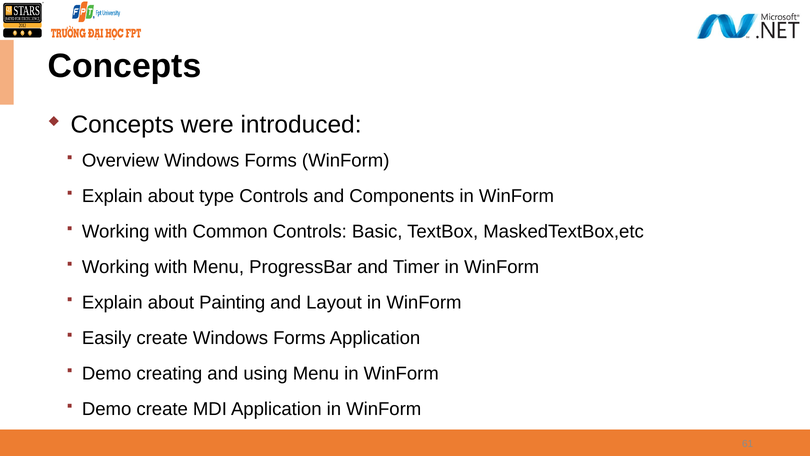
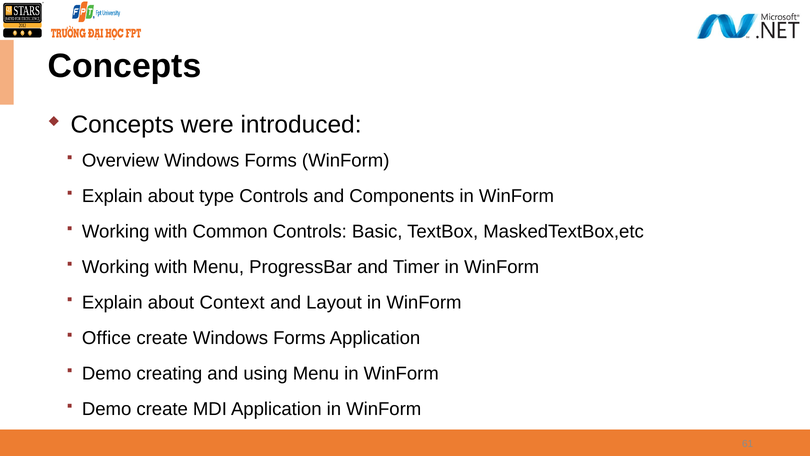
Painting: Painting -> Context (232, 302)
Easily: Easily -> Office (107, 338)
